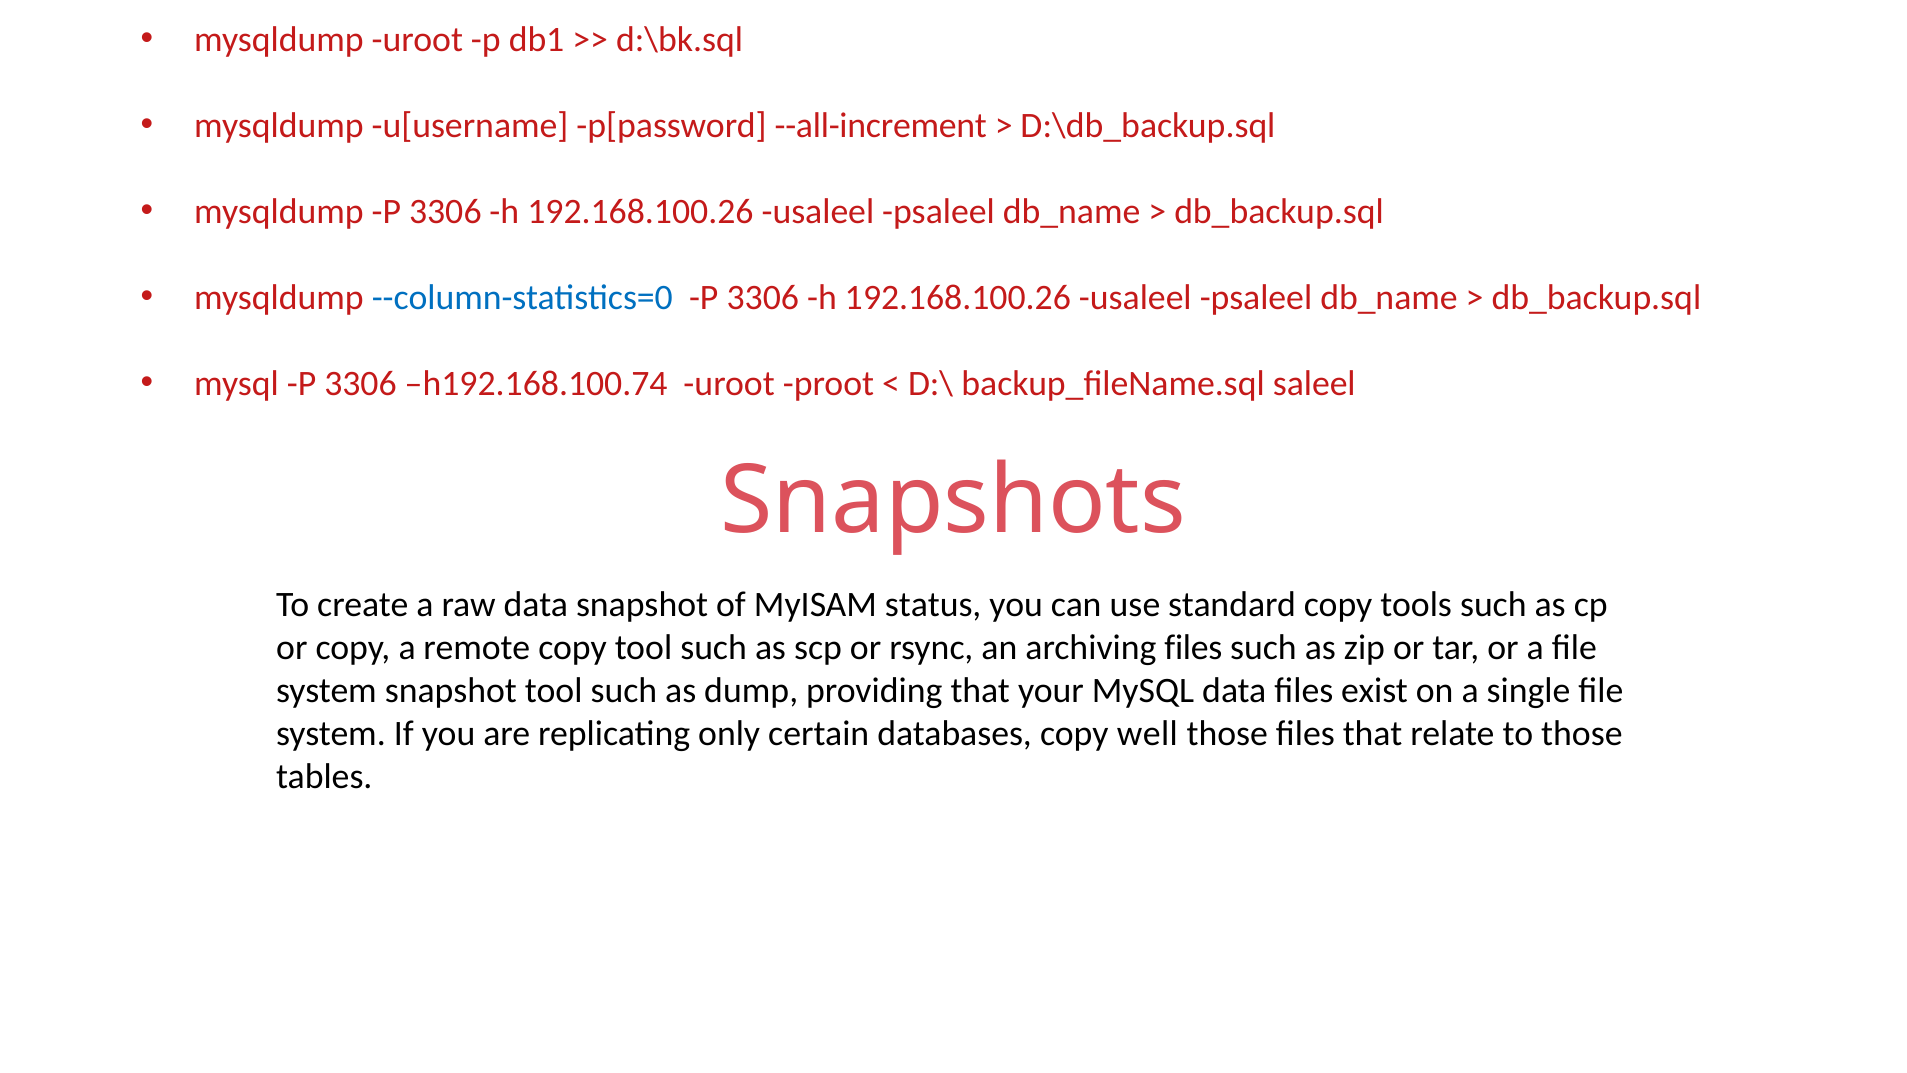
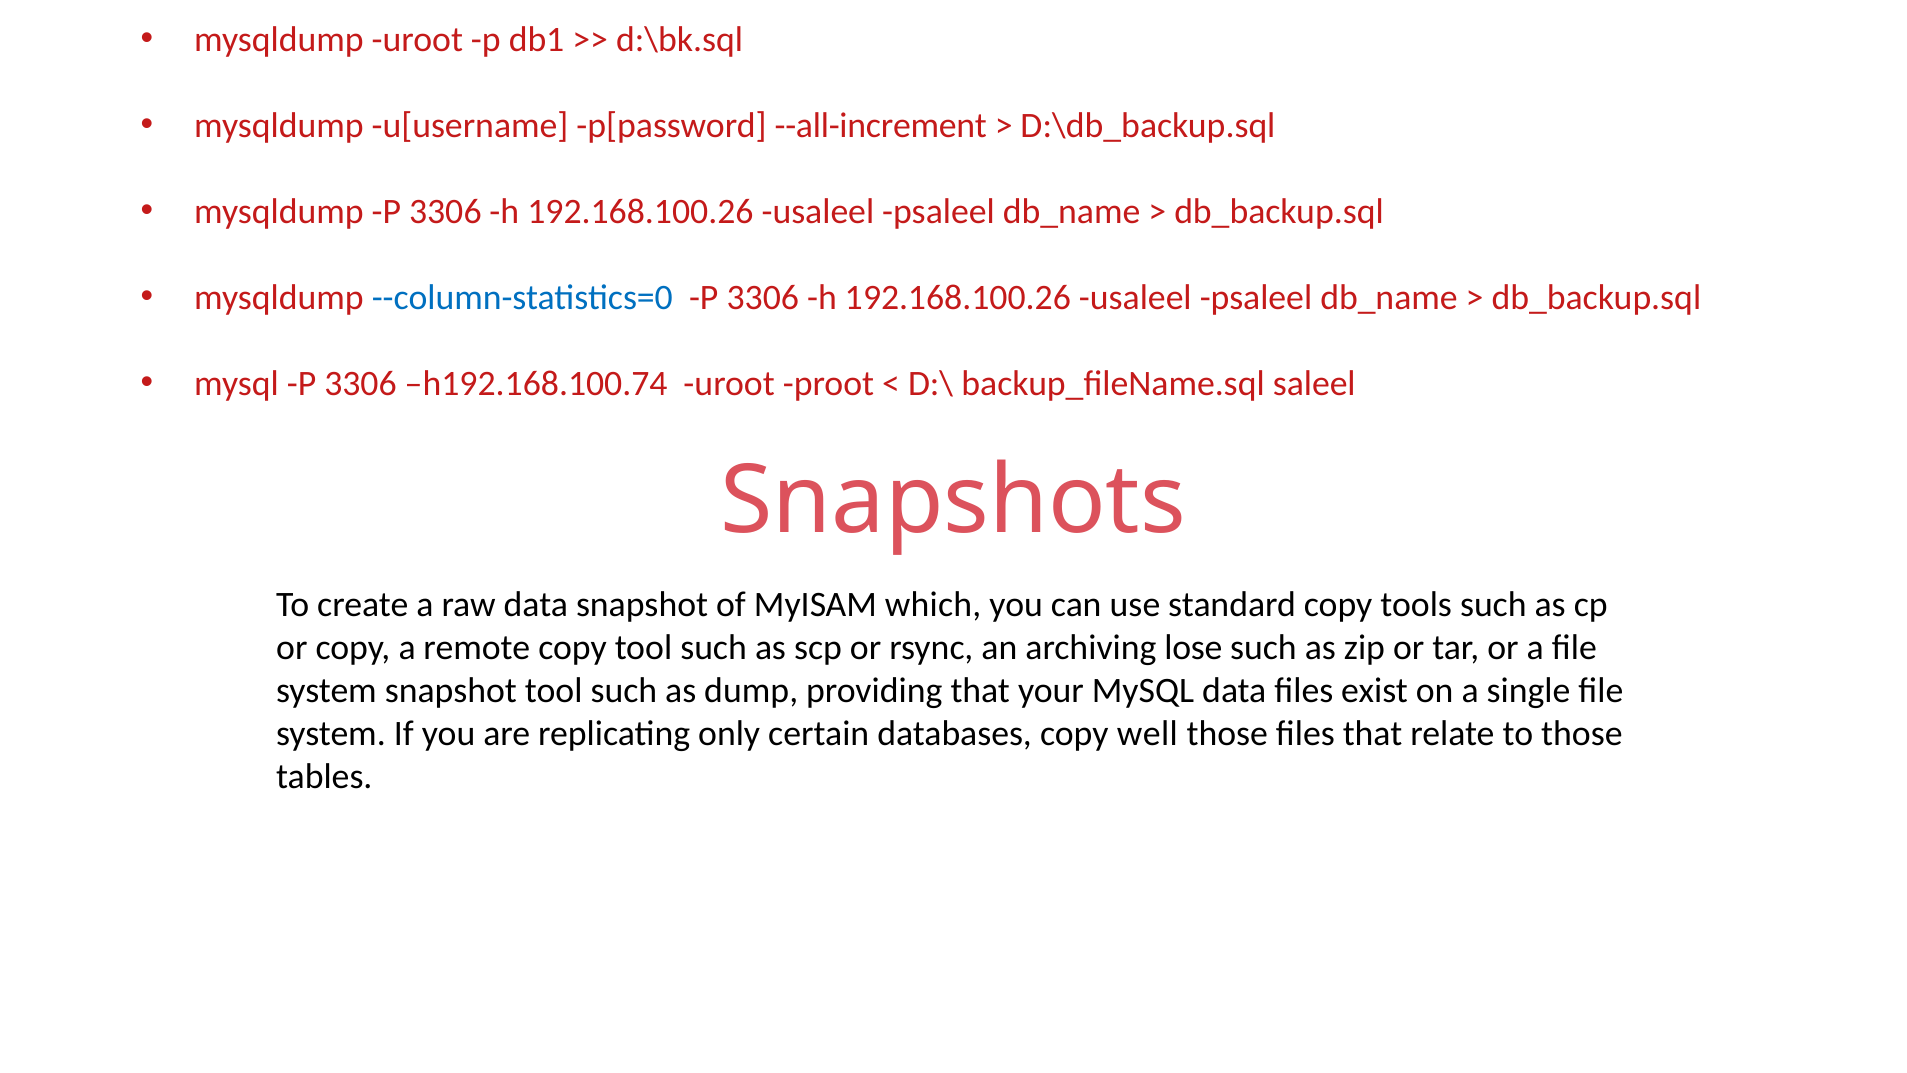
status: status -> which (933, 604)
archiving files: files -> lose (1193, 647)
